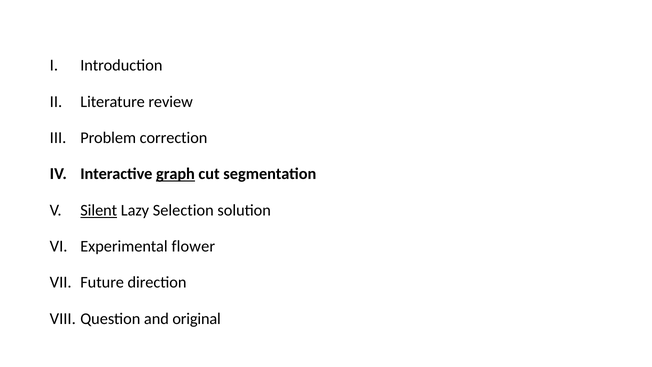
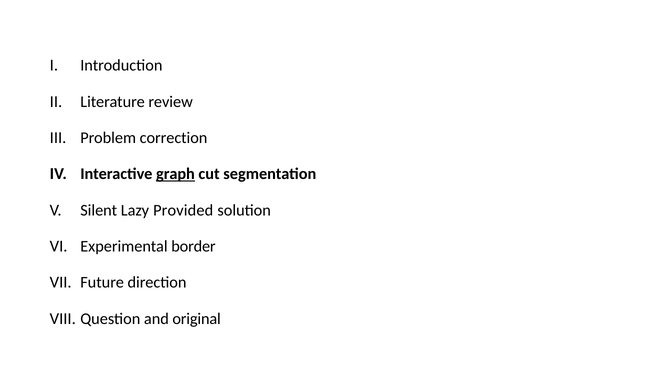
Silent underline: present -> none (99, 210)
Selection: Selection -> Provided (183, 210)
flower: flower -> border (193, 246)
